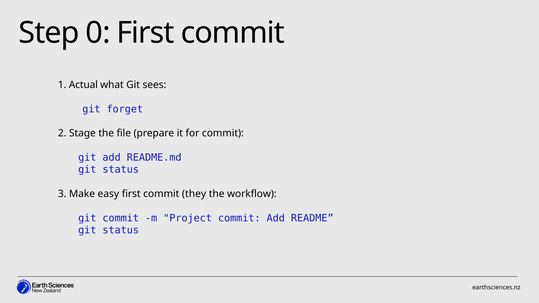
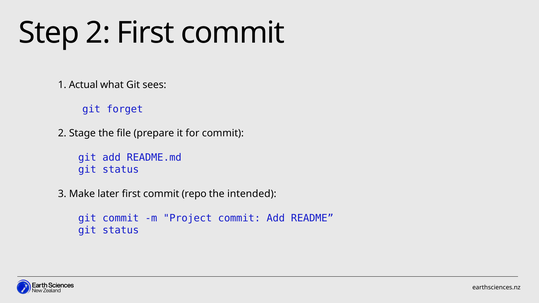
Step 0: 0 -> 2 (98, 33)
easy: easy -> later (108, 194)
they: they -> repo (194, 194)
workflow: workflow -> intended (252, 194)
